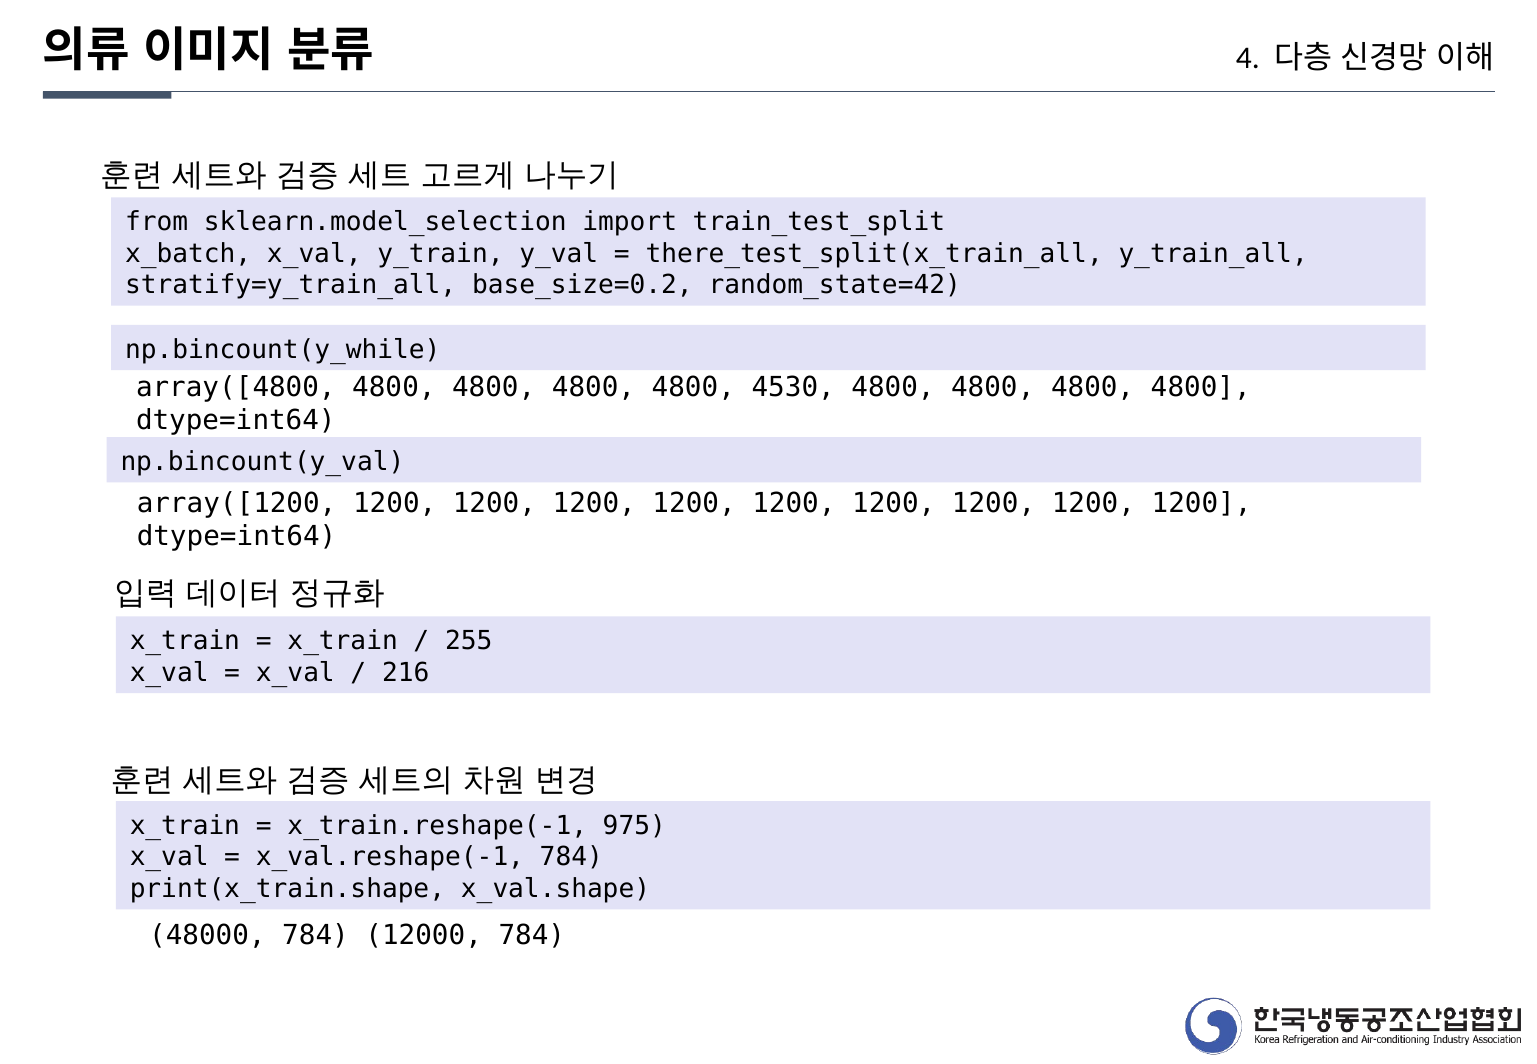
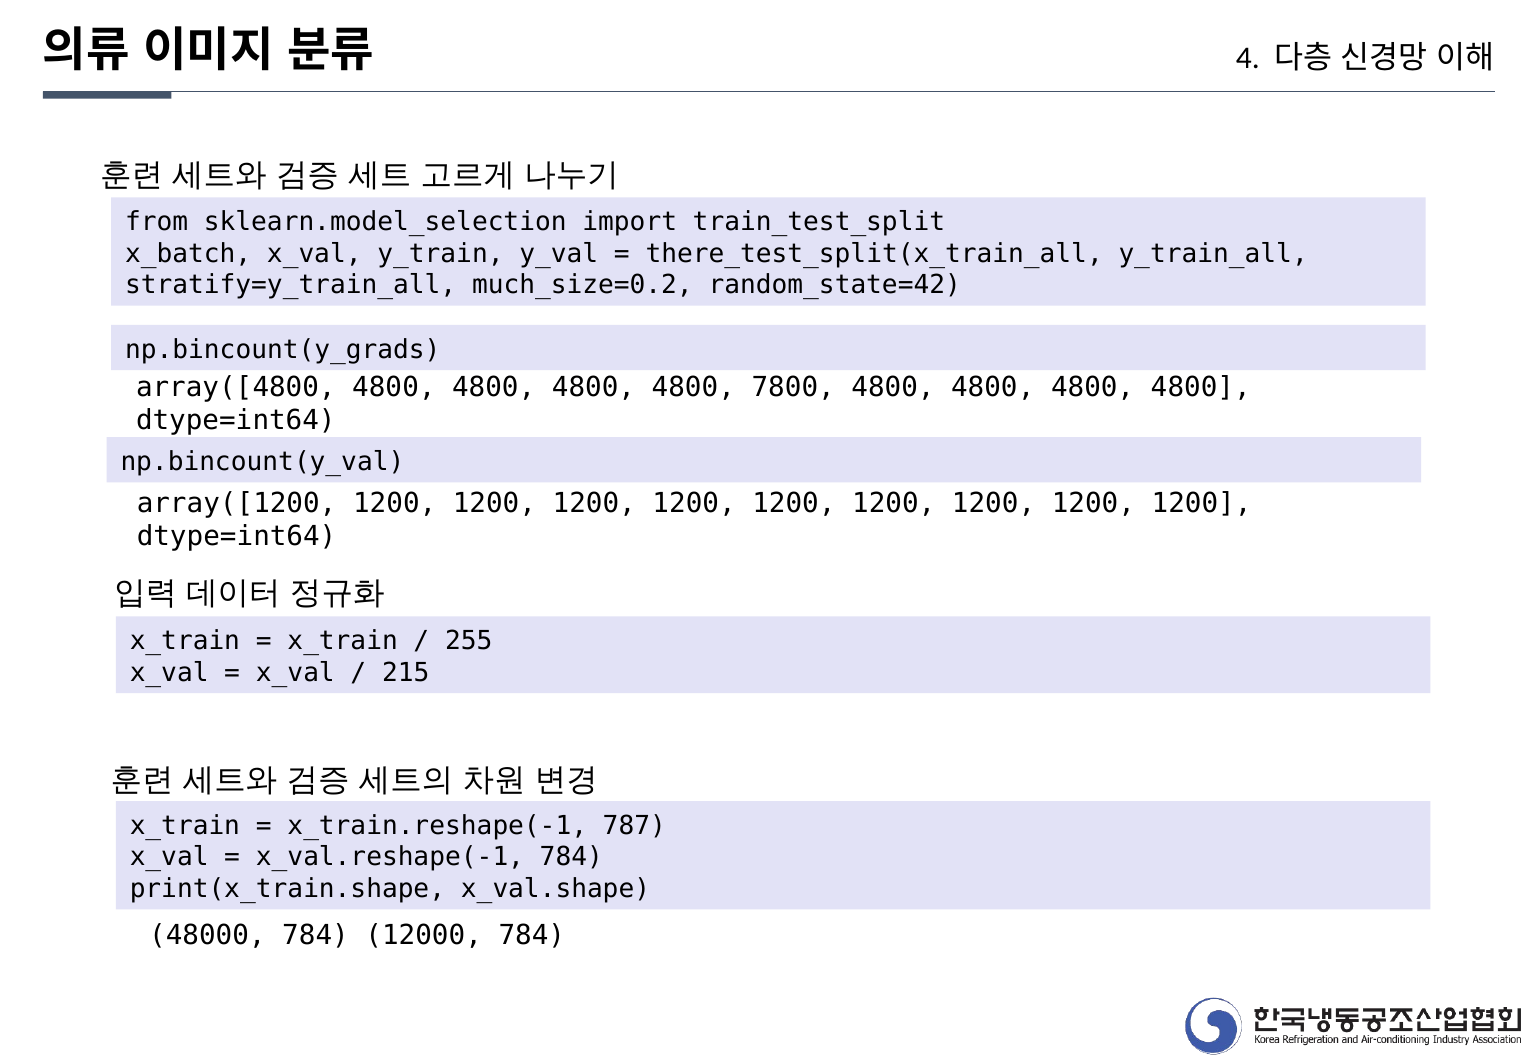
base_size=0.2: base_size=0.2 -> much_size=0.2 (582, 285)
np.bincount(y_while: np.bincount(y_while -> np.bincount(y_grads (283, 349)
4530: 4530 -> 7800 (793, 387)
216: 216 -> 215 (406, 672)
975: 975 -> 787 (634, 826)
